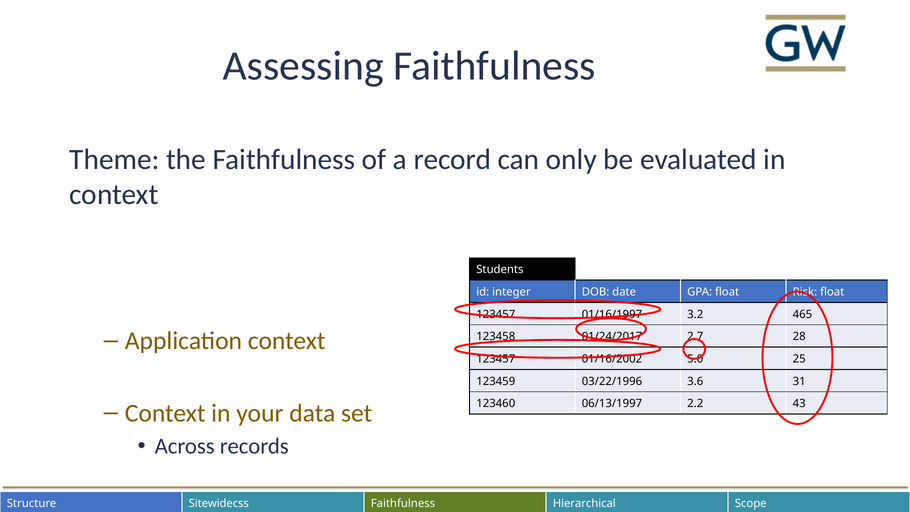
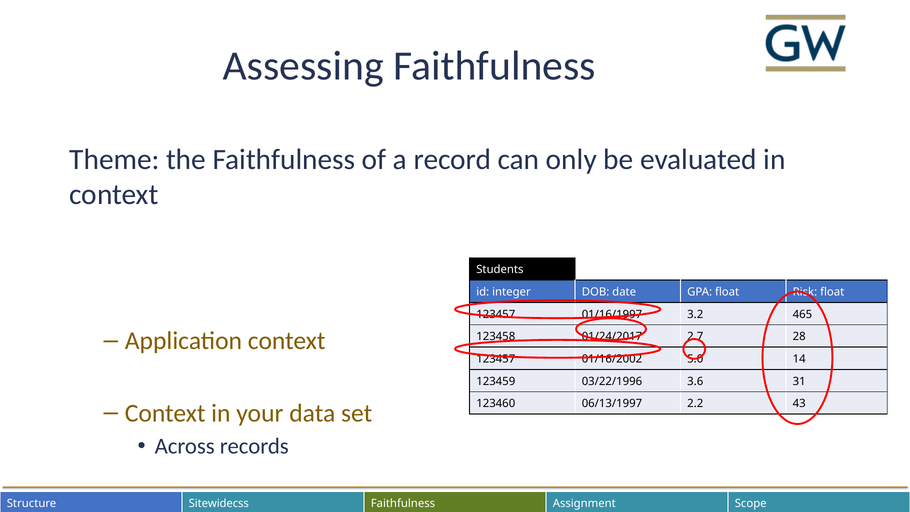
25: 25 -> 14 (799, 359)
Hierarchical: Hierarchical -> Assignment (584, 503)
